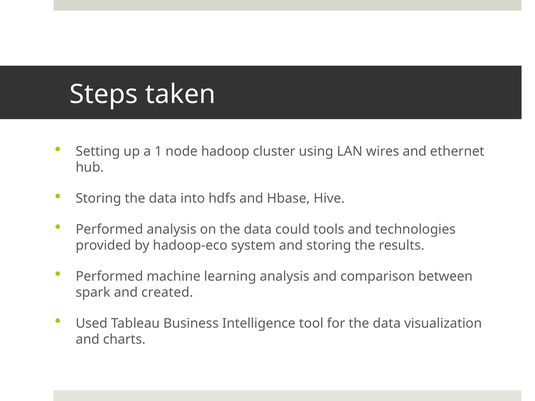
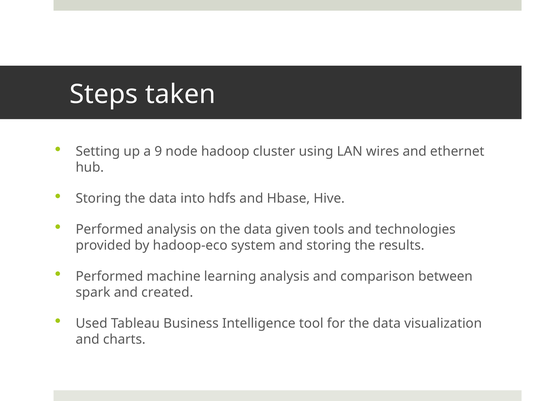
1: 1 -> 9 (158, 152)
could: could -> given (293, 230)
